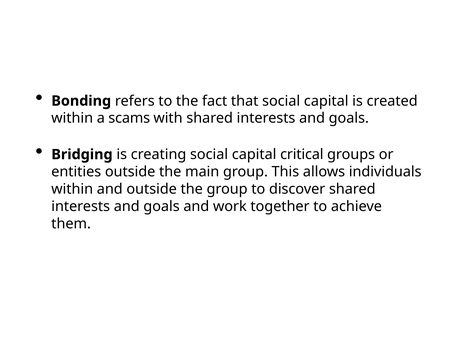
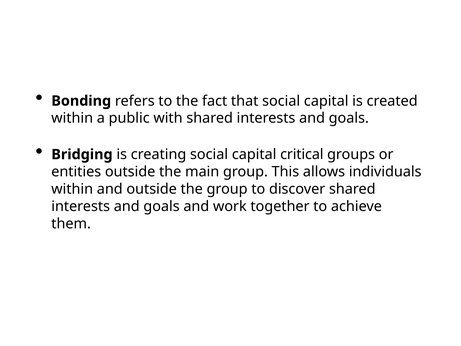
scams: scams -> public (129, 118)
